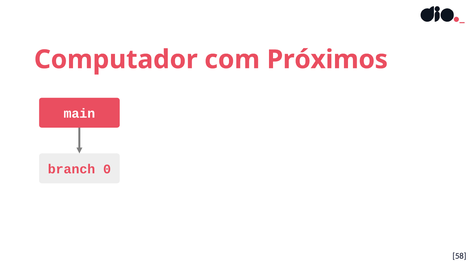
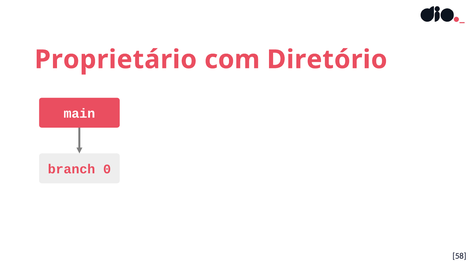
Computador: Computador -> Proprietário (116, 60)
Próximos: Próximos -> Diretório (327, 60)
